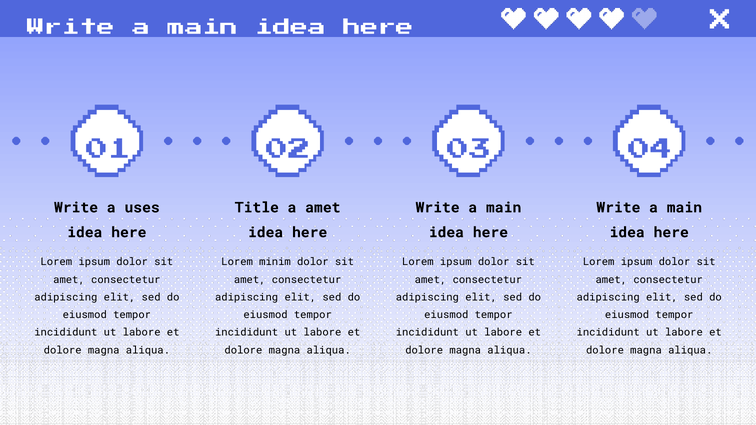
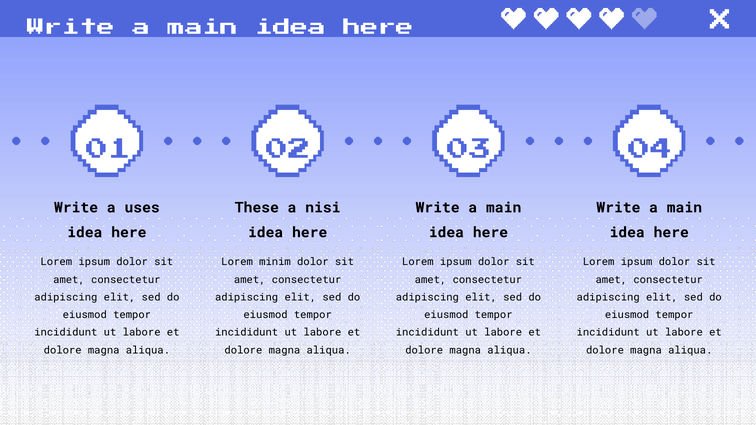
Title: Title -> These (257, 208)
a amet: amet -> nisi (323, 208)
